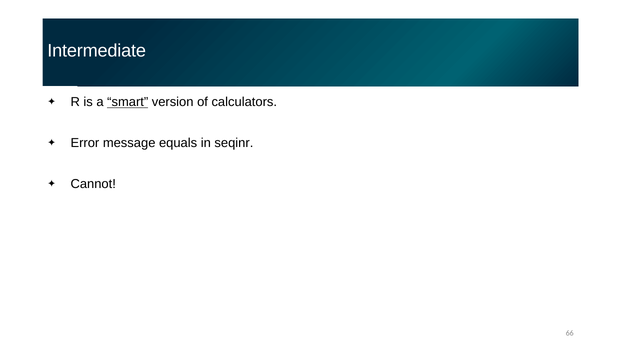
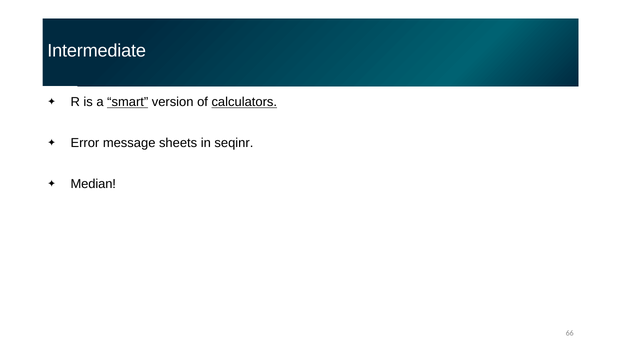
calculators underline: none -> present (244, 102)
equals: equals -> sheets (178, 143)
Cannot: Cannot -> Median (93, 184)
